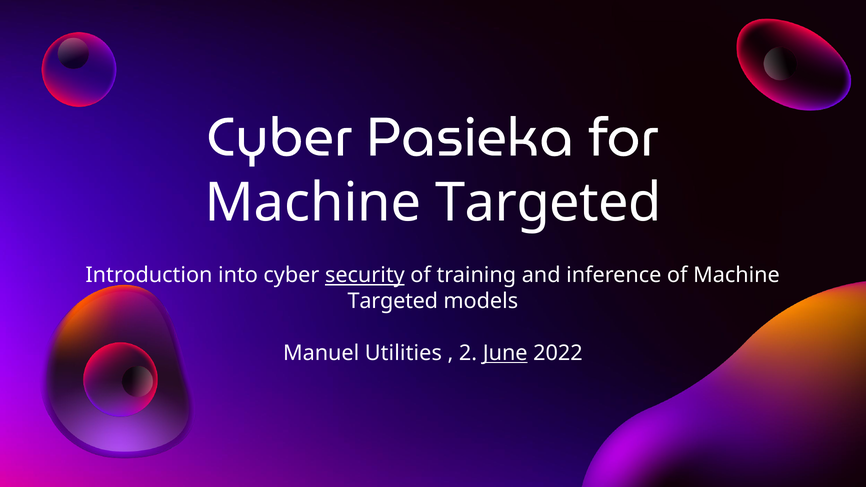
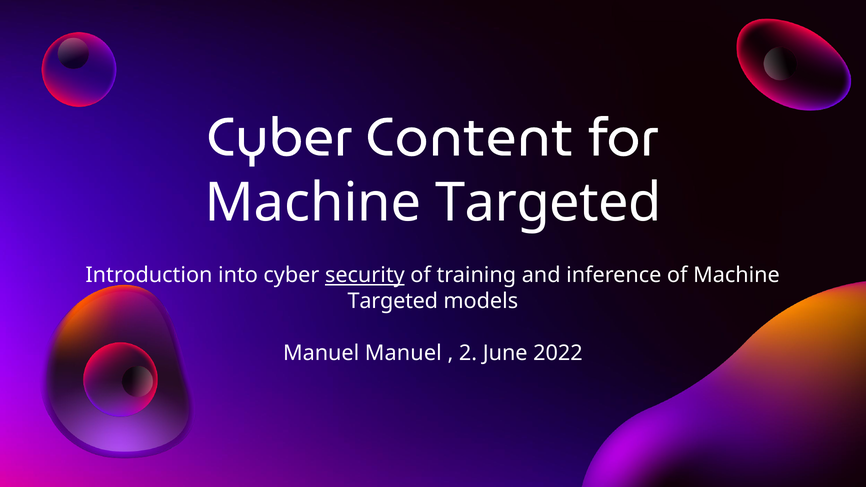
Pasieka: Pasieka -> Content (470, 138)
Manuel Utilities: Utilities -> Manuel (403, 353)
June underline: present -> none (505, 353)
